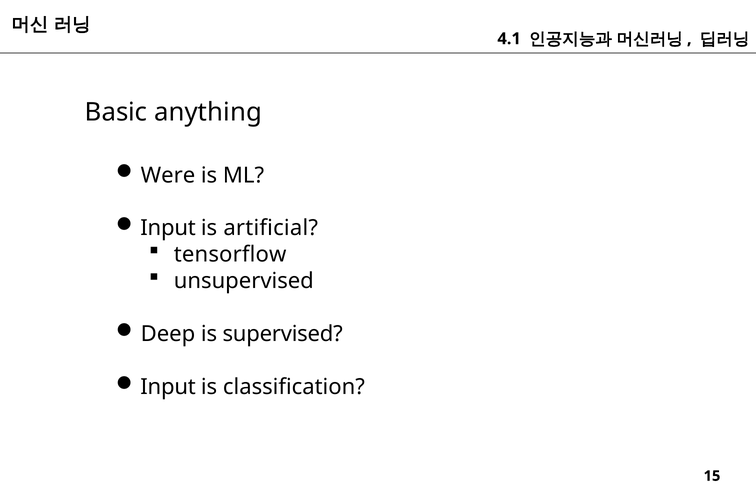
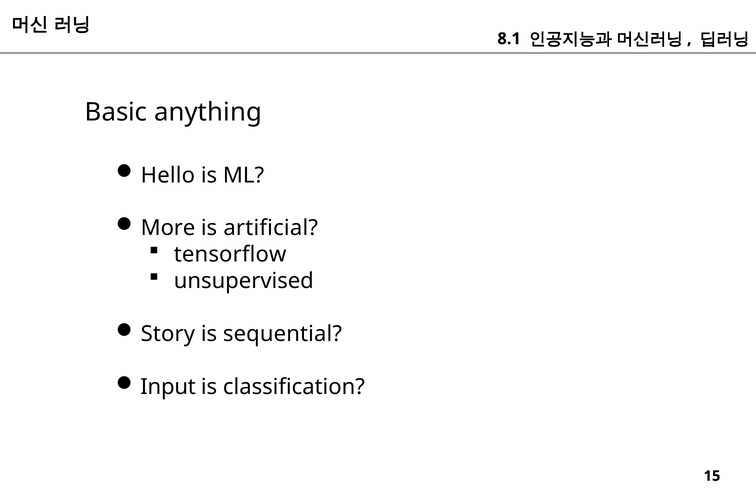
4.1: 4.1 -> 8.1 (509, 39)
Were: Were -> Hello (168, 175)
Input: Input -> More (168, 228)
Deep: Deep -> Story (168, 334)
supervised: supervised -> sequential (282, 334)
